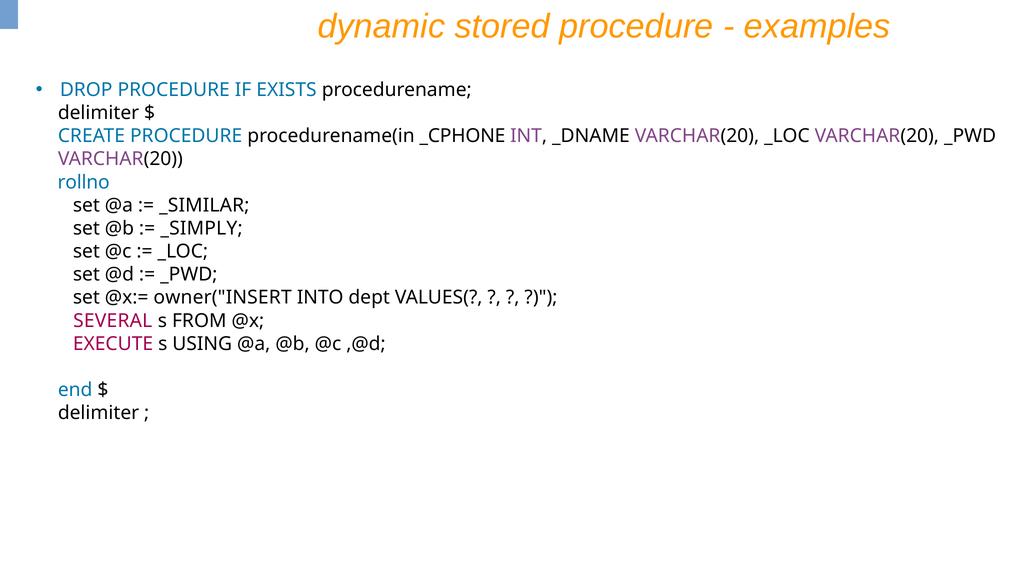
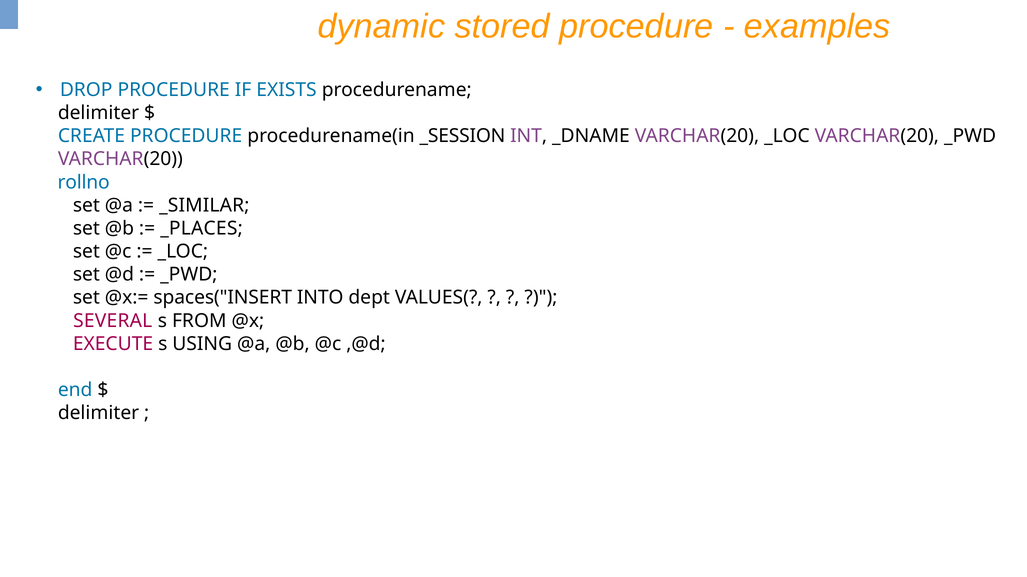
_CPHONE: _CPHONE -> _SESSION (462, 136)
_SIMPLY: _SIMPLY -> _PLACES (202, 229)
owner("INSERT: owner("INSERT -> spaces("INSERT (223, 298)
